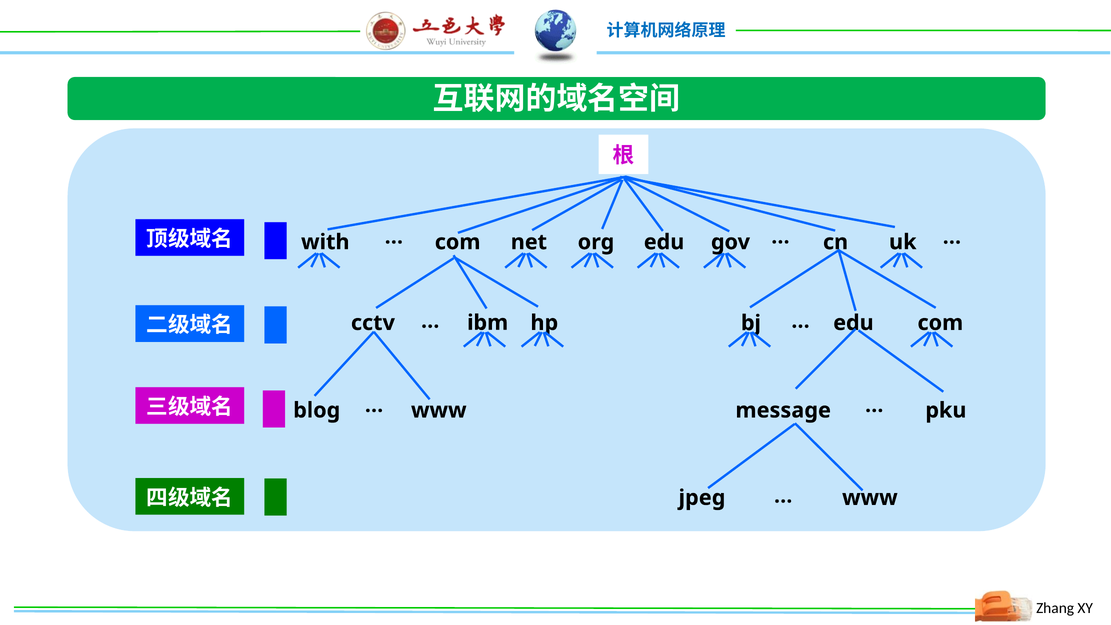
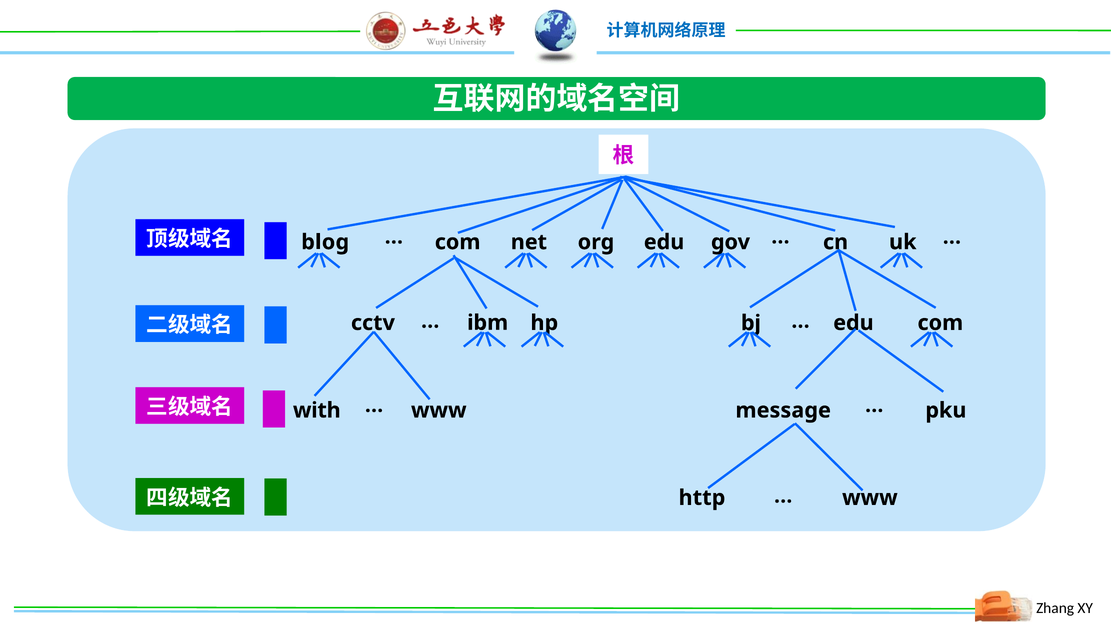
with: with -> blog (325, 242)
blog: blog -> with (317, 410)
jpeg: jpeg -> http (702, 498)
